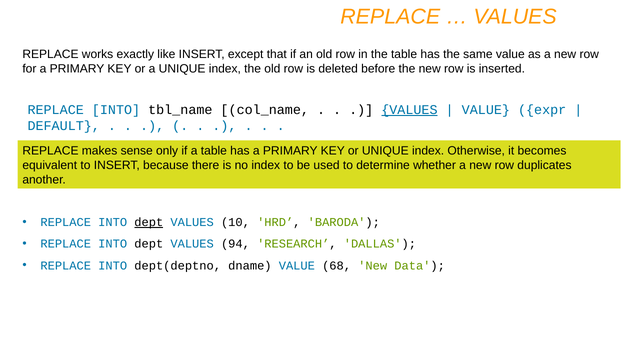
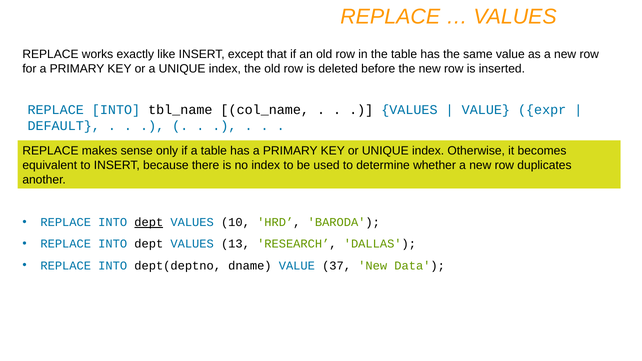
VALUES underline: present -> none (409, 110)
94: 94 -> 13 (235, 244)
68: 68 -> 37 (337, 266)
